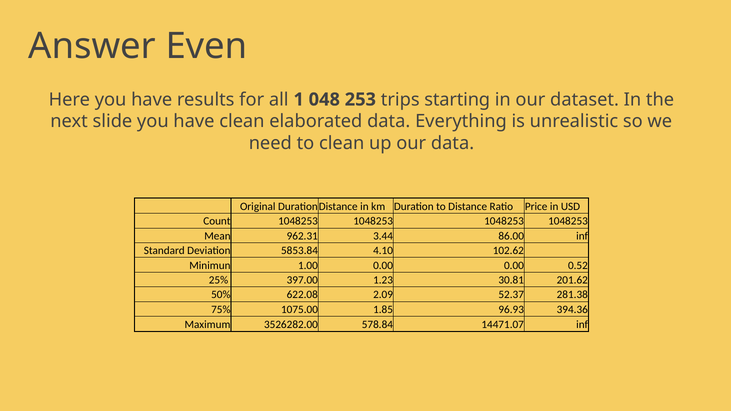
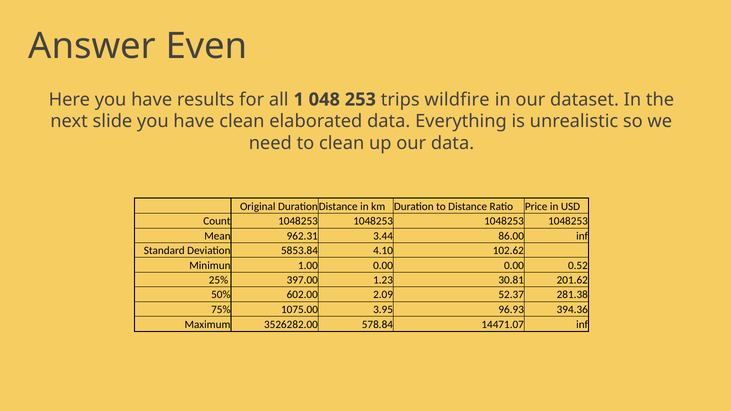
starting: starting -> wildfire (457, 100)
622.08: 622.08 -> 602.00 (302, 295)
1.85: 1.85 -> 3.95 (383, 310)
